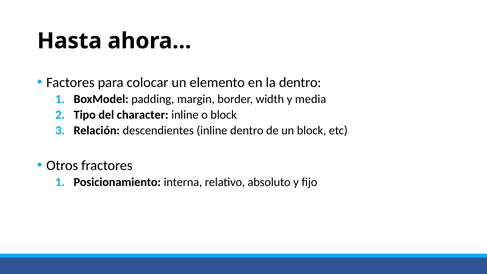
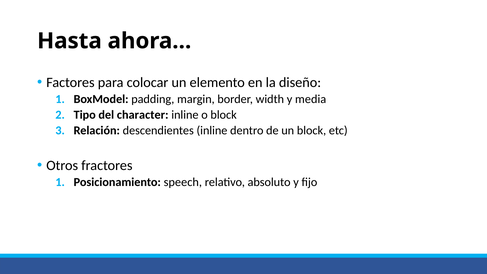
la dentro: dentro -> diseño (300, 82)
interna: interna -> speech (183, 182)
